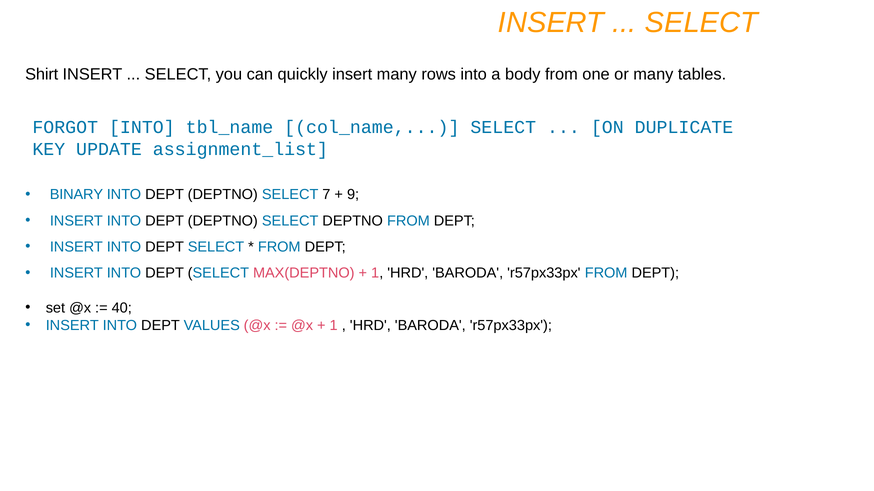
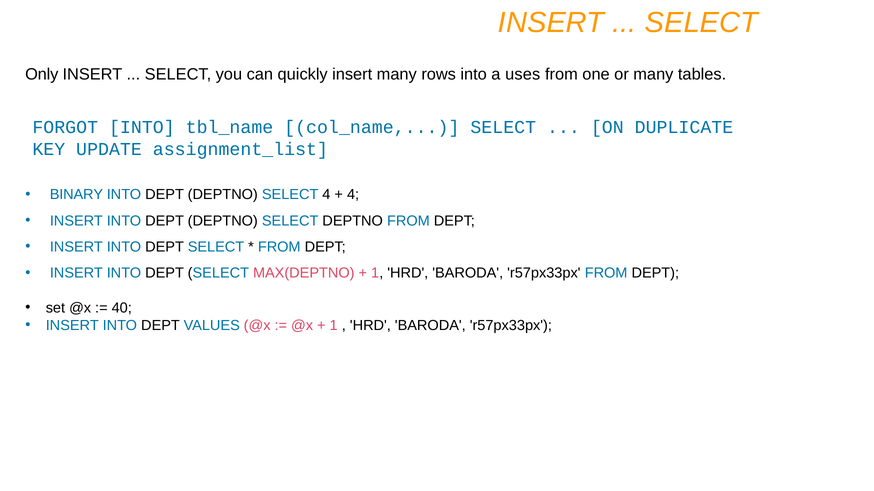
Shirt: Shirt -> Only (42, 74)
body: body -> uses (523, 74)
SELECT 7: 7 -> 4 (326, 195)
9: 9 -> 4 (353, 195)
